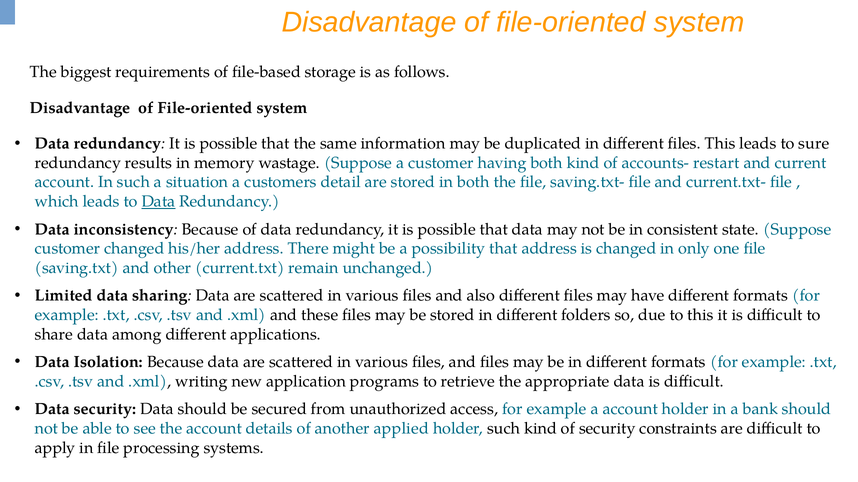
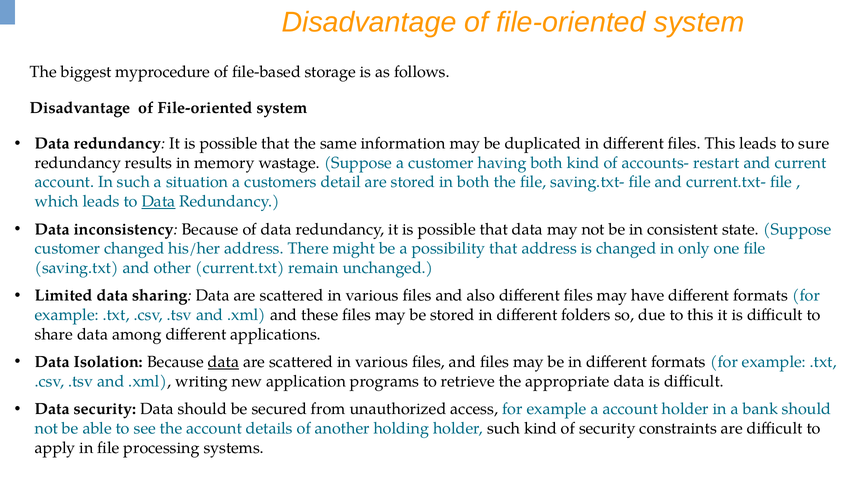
requirements: requirements -> myprocedure (163, 72)
data underline: none -> present (224, 362)
applied: applied -> holding (401, 429)
